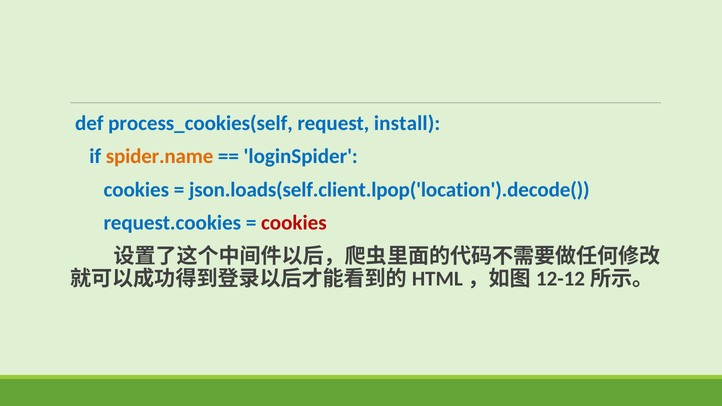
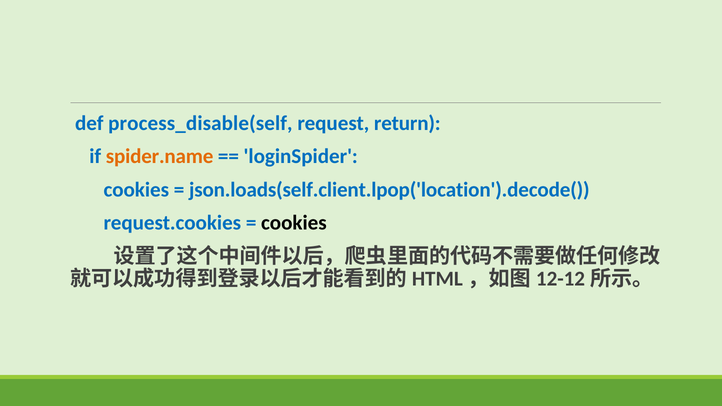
process_cookies(self: process_cookies(self -> process_disable(self (200, 123)
install: install -> return (407, 123)
cookies colour: red -> black (294, 223)
